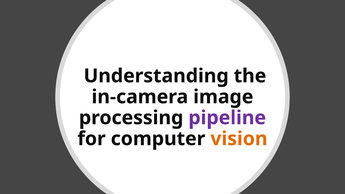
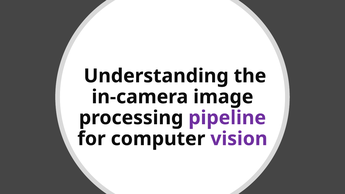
vision colour: orange -> purple (239, 139)
